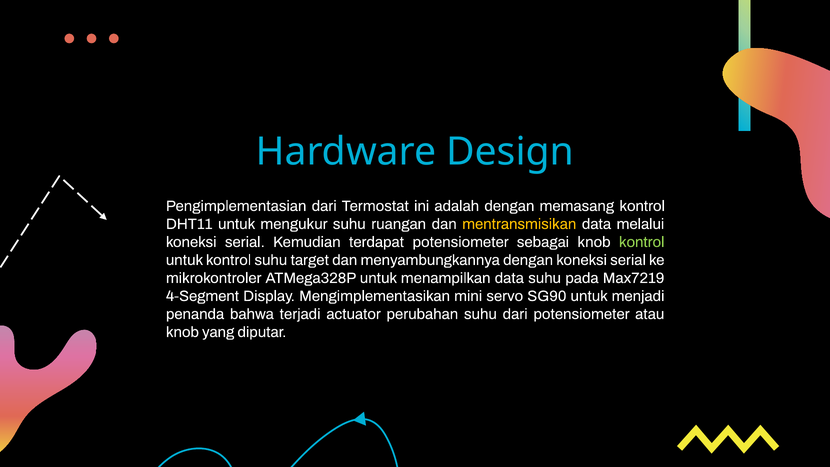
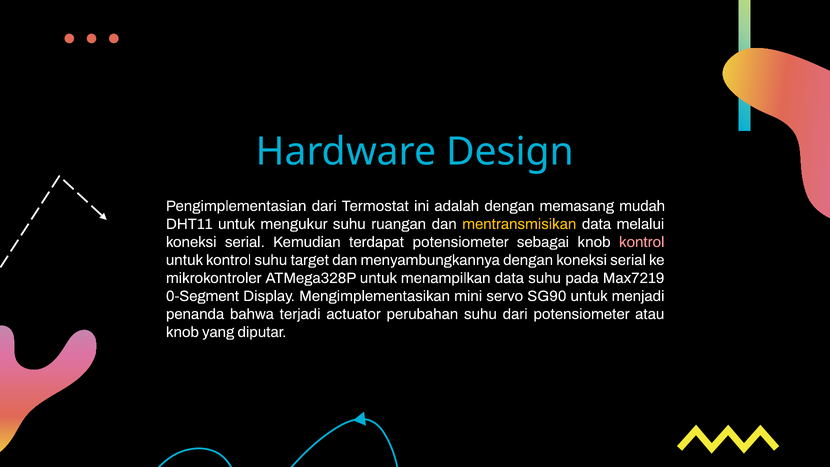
memasang kontrol: kontrol -> mudah (642, 206)
kontrol colour: light green -> pink (642, 242)
4-Segment: 4-Segment -> 0-Segment (203, 296)
